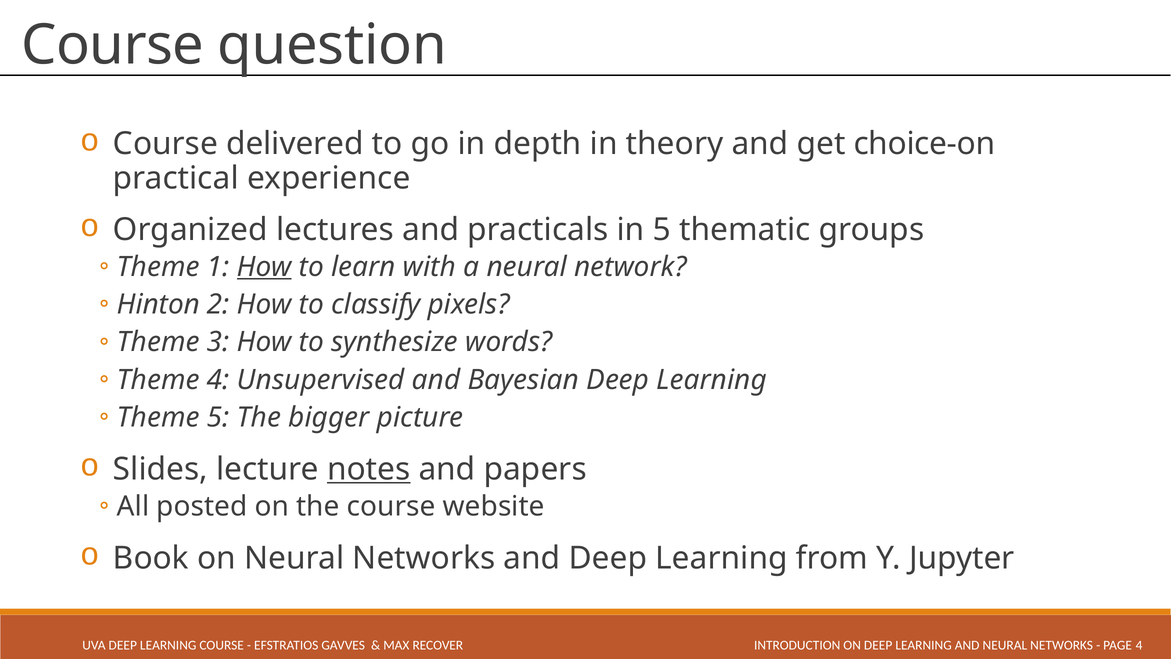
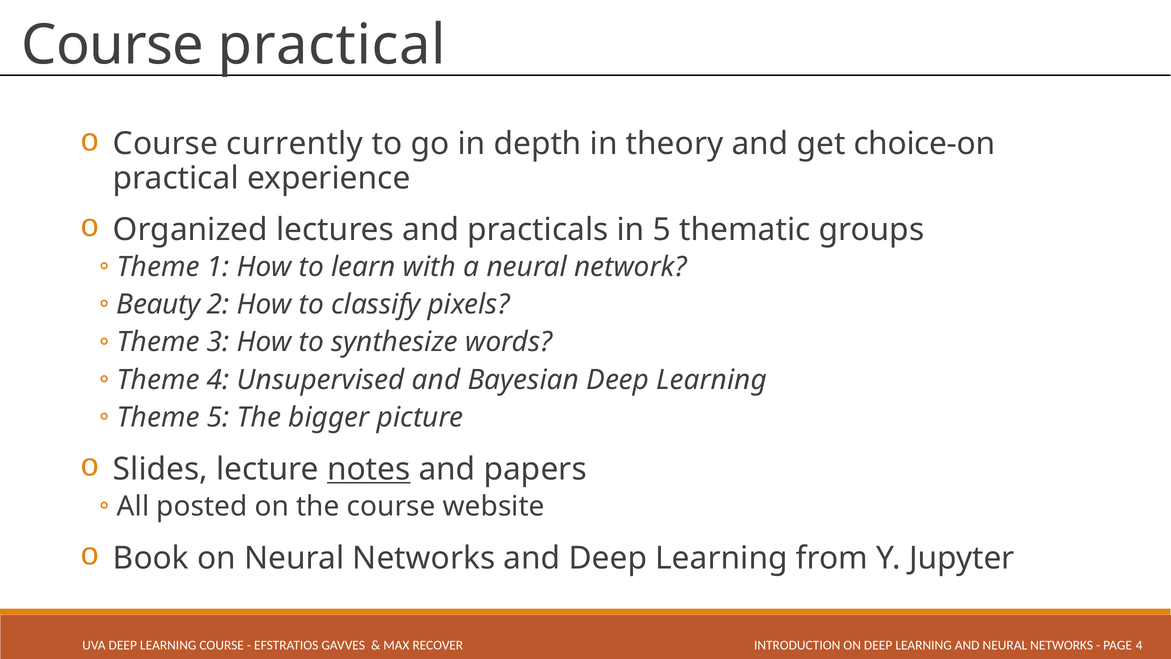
Course question: question -> practical (332, 45)
delivered: delivered -> currently (295, 144)
How underline: present -> none (264, 267)
Hinton: Hinton -> Beauty (158, 304)
